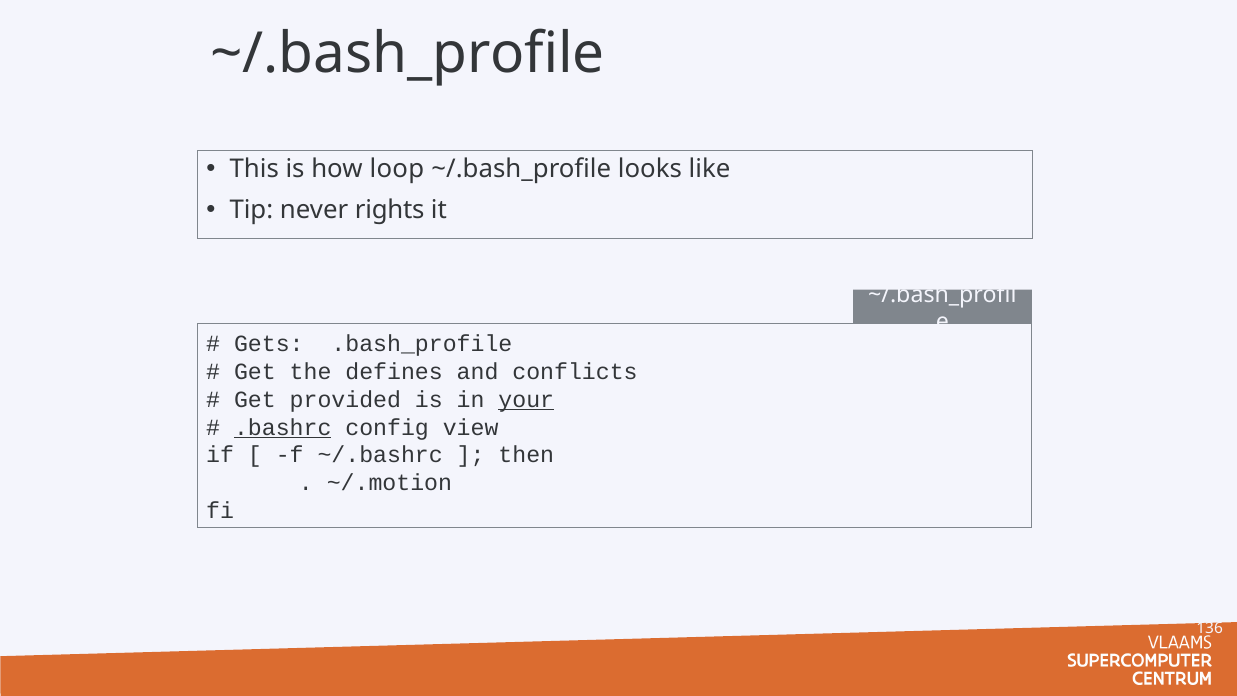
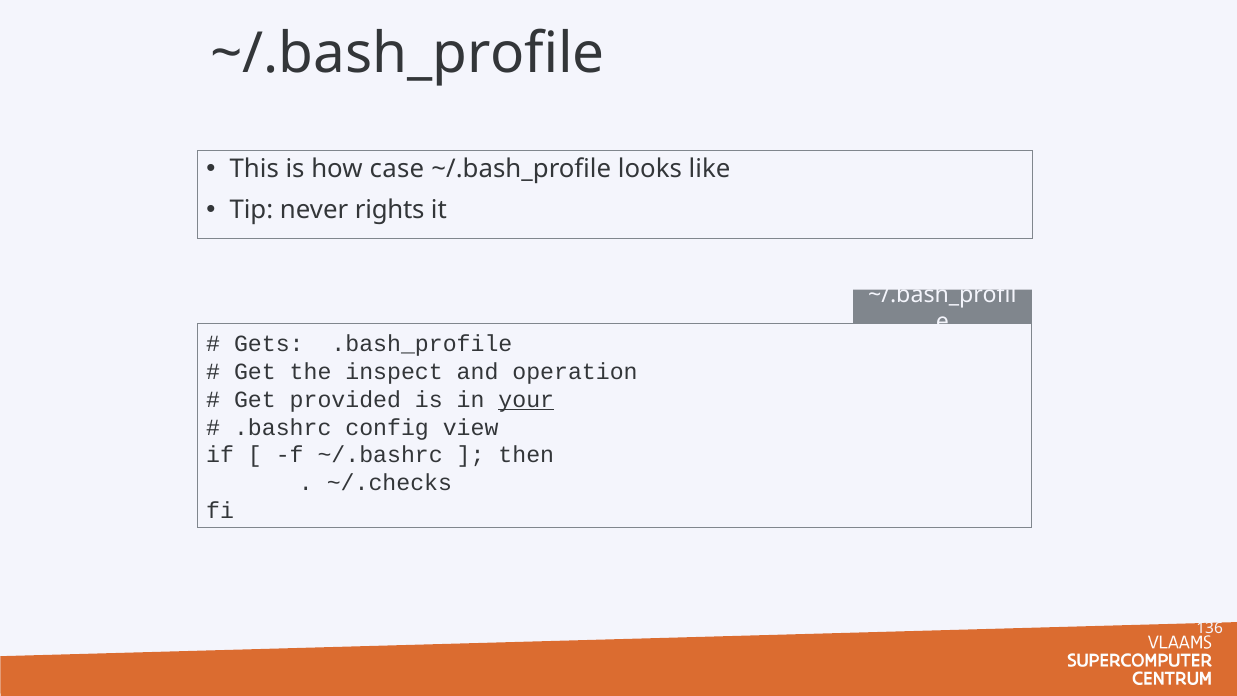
loop: loop -> case (397, 169)
defines: defines -> inspect (394, 372)
conflicts: conflicts -> operation (575, 372)
.bashrc underline: present -> none (283, 427)
~/.motion: ~/.motion -> ~/.checks (389, 483)
